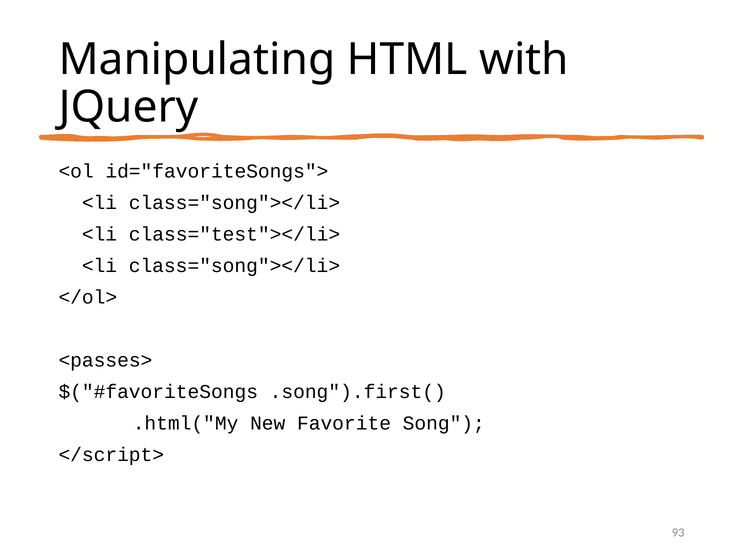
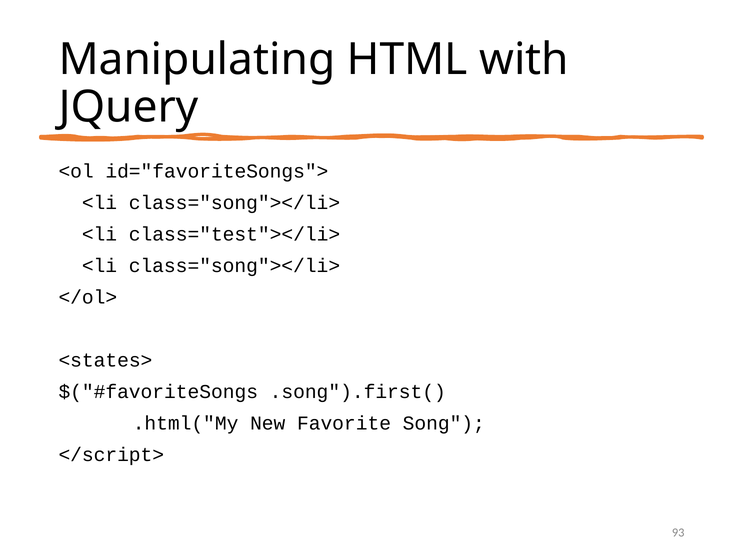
<passes>: <passes> -> <states> (105, 360)
